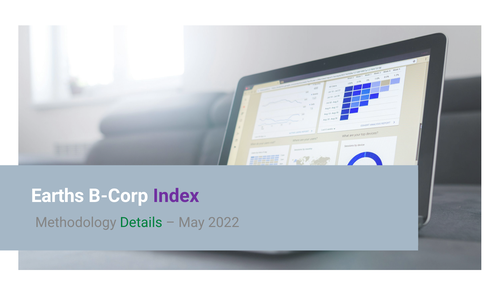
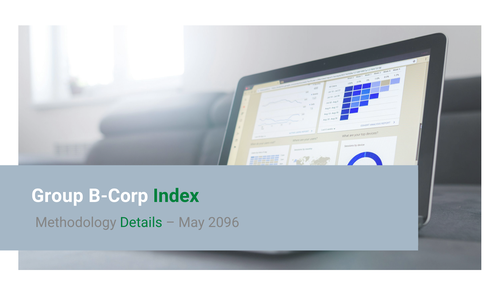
Earths: Earths -> Group (57, 196)
Index colour: purple -> green (176, 196)
2022: 2022 -> 2096 (224, 223)
